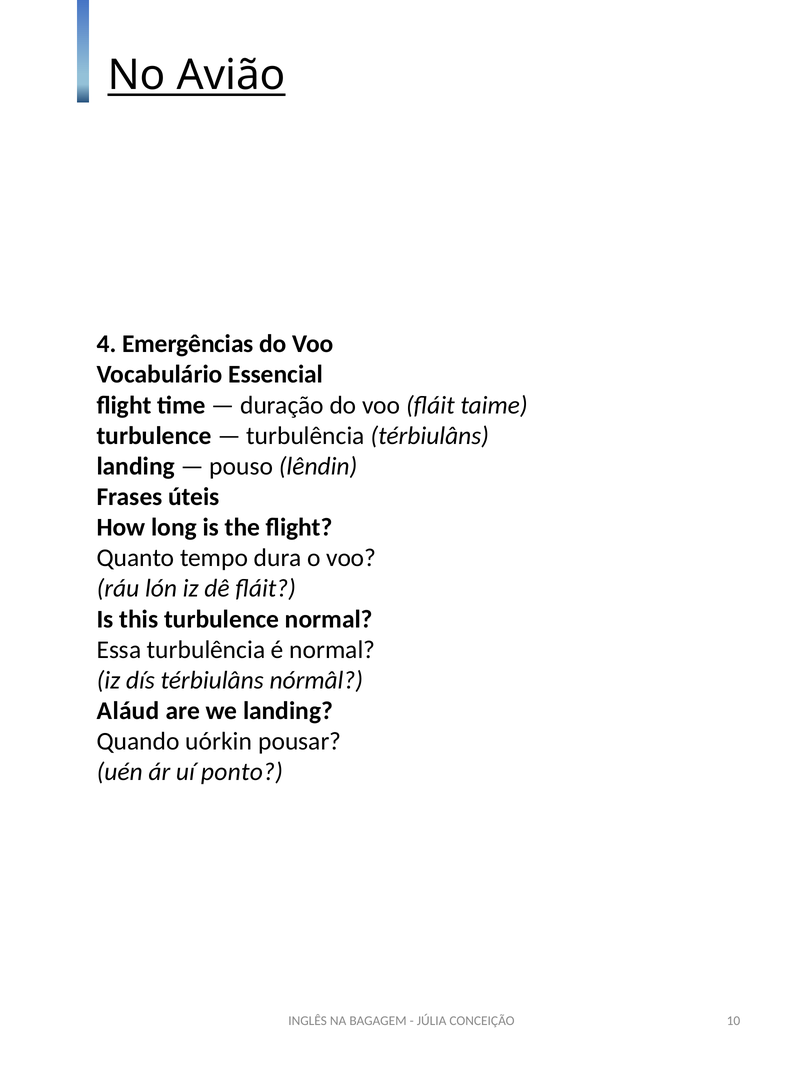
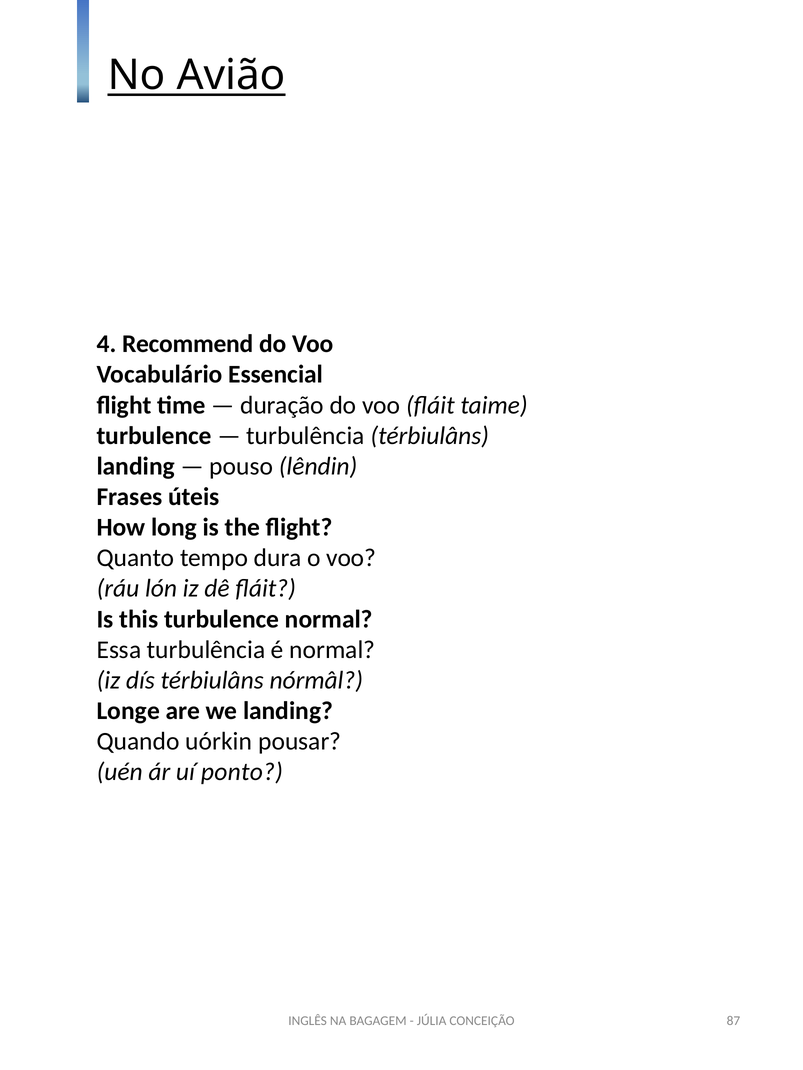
Emergências: Emergências -> Recommend (188, 344)
Aláud: Aláud -> Longe (128, 711)
10: 10 -> 87 (733, 1022)
